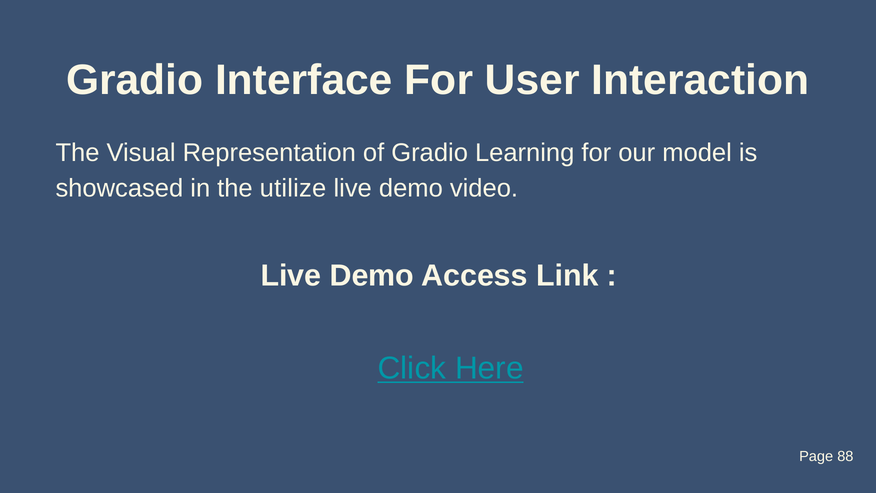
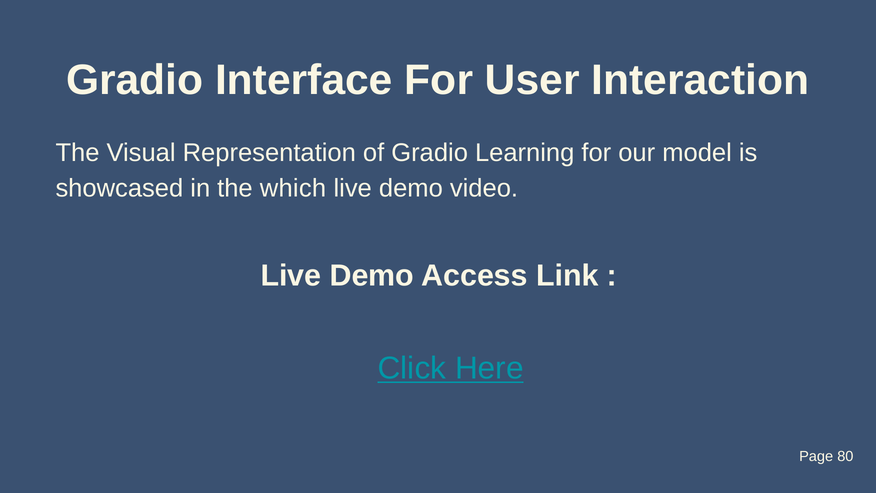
utilize: utilize -> which (293, 188)
88: 88 -> 80 (845, 456)
